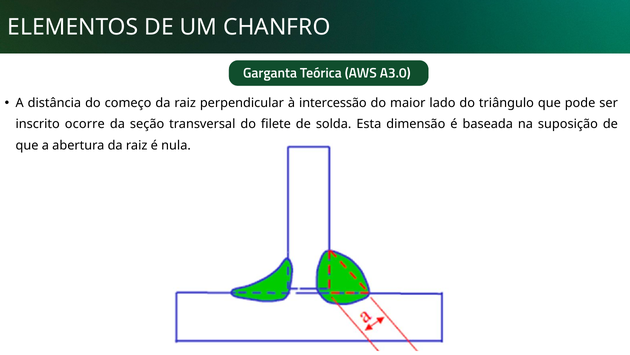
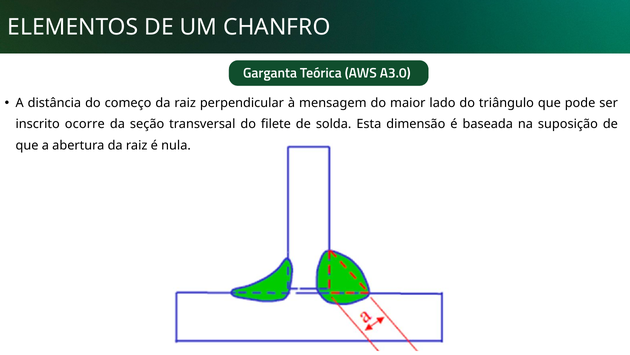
intercessão: intercessão -> mensagem (333, 103)
